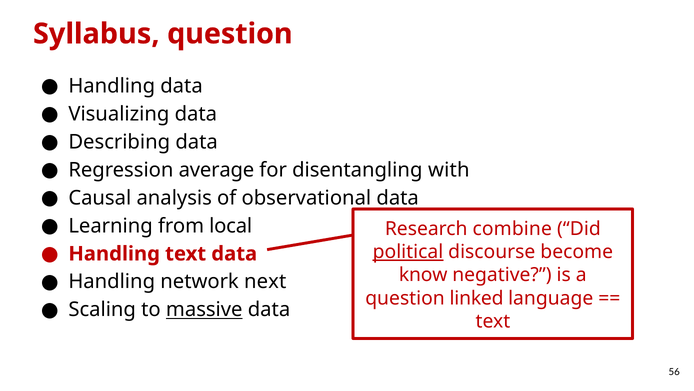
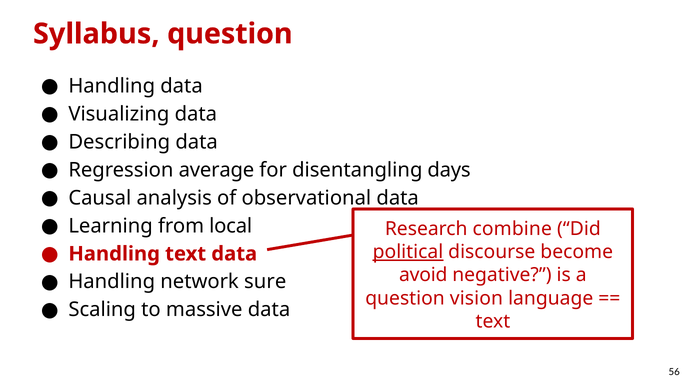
with: with -> days (449, 170)
know: know -> avoid (423, 275)
next: next -> sure (265, 281)
linked: linked -> vision (476, 298)
massive underline: present -> none (204, 309)
